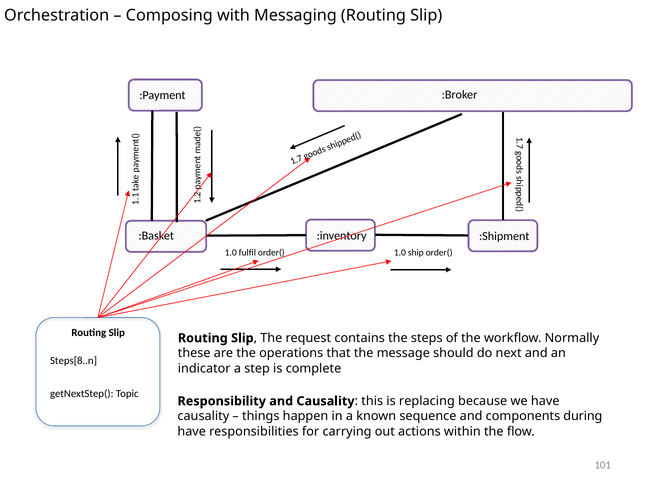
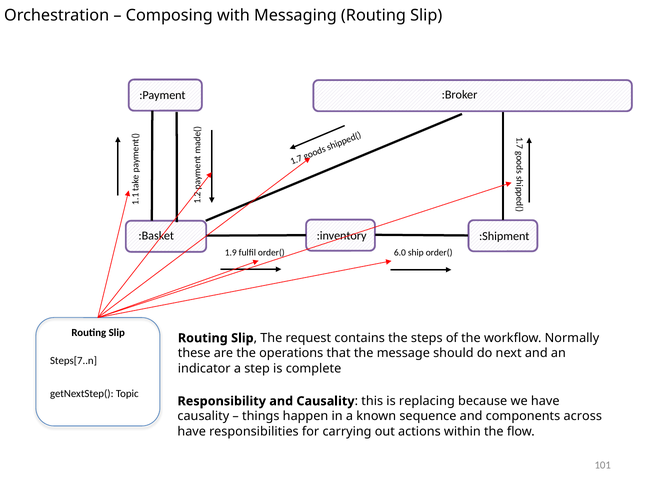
1.0: 1.0 -> 1.9 (231, 253)
1.0: 1.0 -> 6.0 (400, 253)
Steps[8..n: Steps[8..n -> Steps[7..n (73, 361)
during: during -> across (583, 417)
